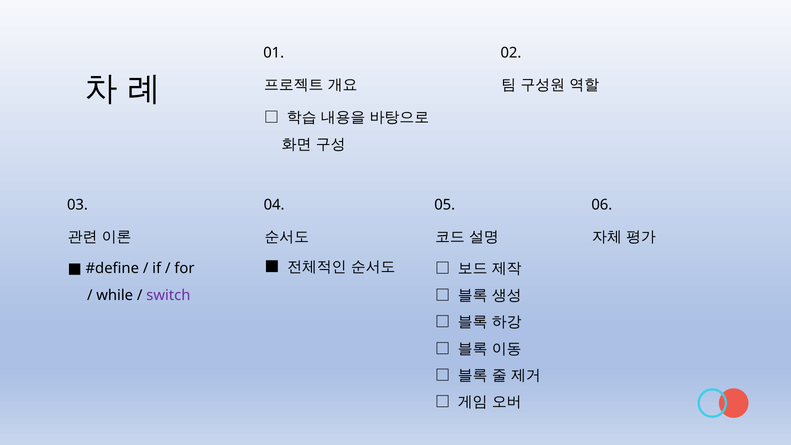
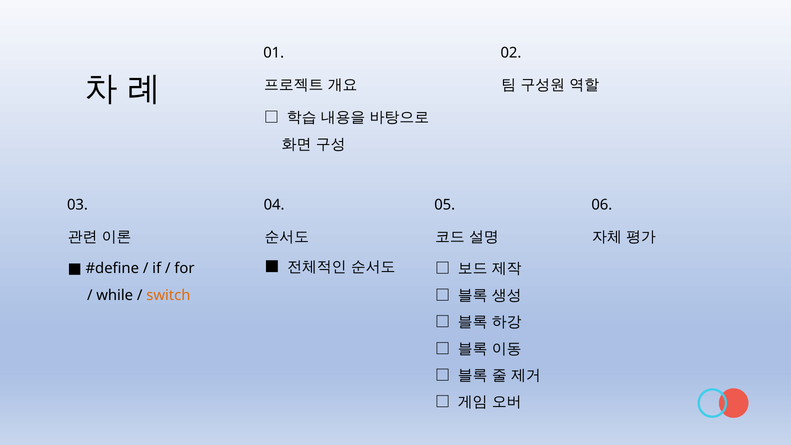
switch colour: purple -> orange (168, 295)
